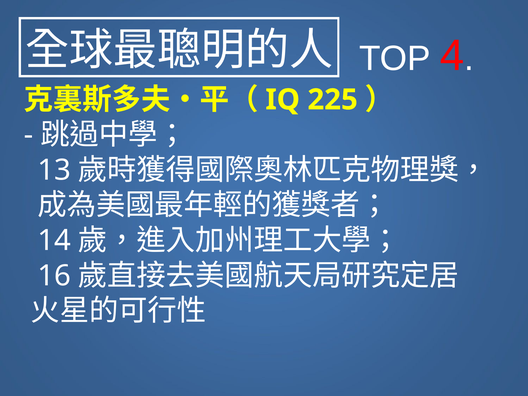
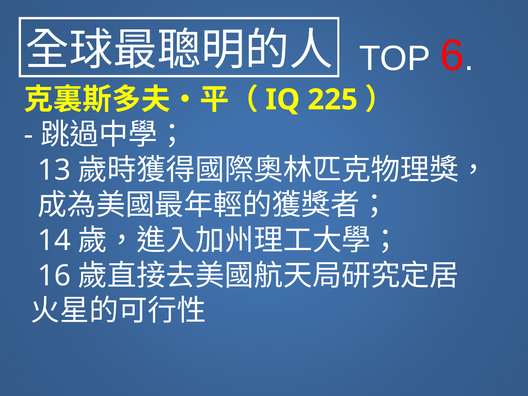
4: 4 -> 6 (452, 56)
